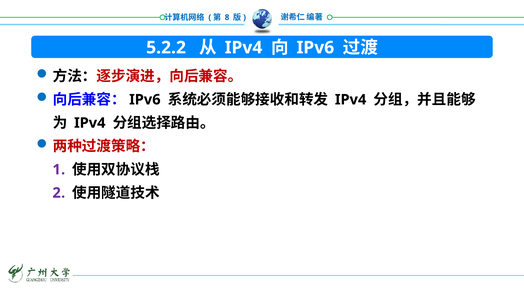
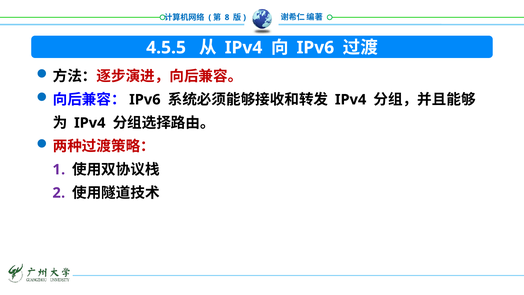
5.2.2: 5.2.2 -> 4.5.5 (166, 48)
